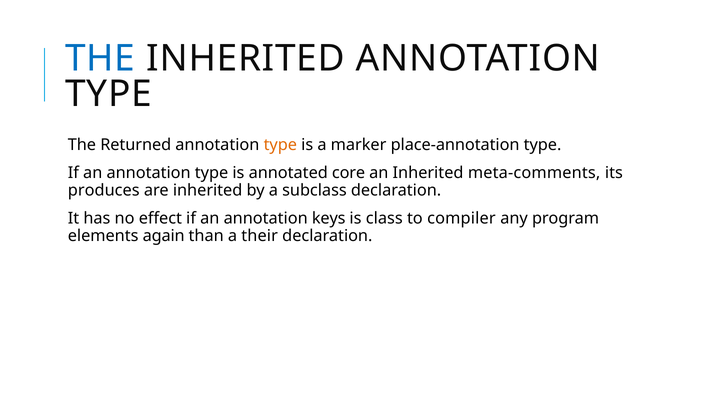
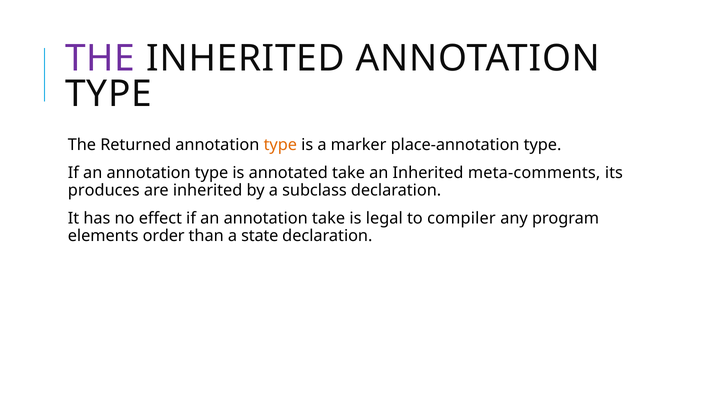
THE colour: blue -> purple (100, 59)
annotated core: core -> take (348, 173)
annotation keys: keys -> take (329, 218)
class: class -> legal (384, 218)
again: again -> order (164, 236)
their: their -> state (260, 236)
